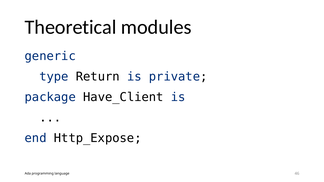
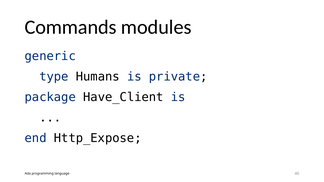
Theoretical: Theoretical -> Commands (71, 27)
Return: Return -> Humans (98, 77)
